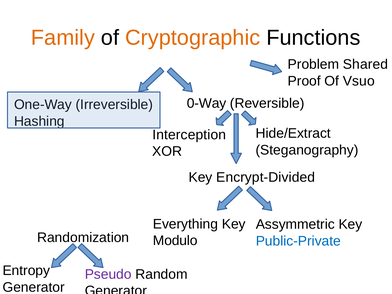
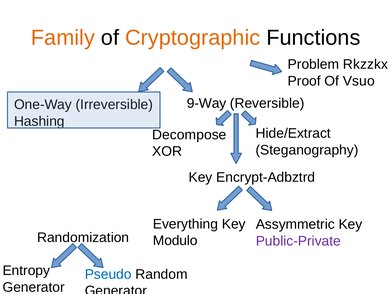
Shared: Shared -> Rkzzkx (365, 64)
0-Way: 0-Way -> 9-Way (207, 103)
Interception: Interception -> Decompose (189, 135)
Encrypt-Divided: Encrypt-Divided -> Encrypt-Adbztrd (266, 177)
Public-Private colour: blue -> purple (298, 241)
Pseudo colour: purple -> blue (108, 274)
